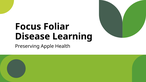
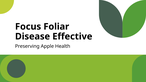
Learning: Learning -> Effective (72, 36)
